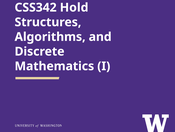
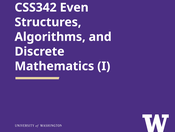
Hold: Hold -> Even (74, 7)
